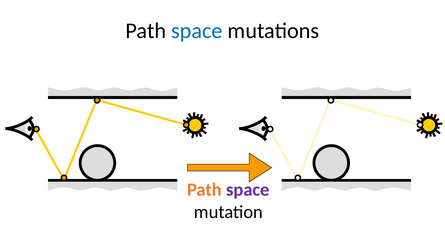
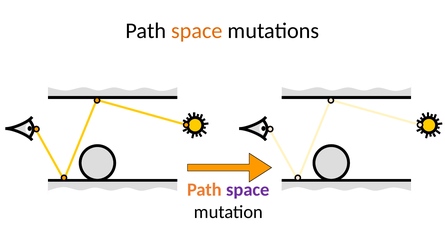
space colour: blue -> orange (197, 31)
